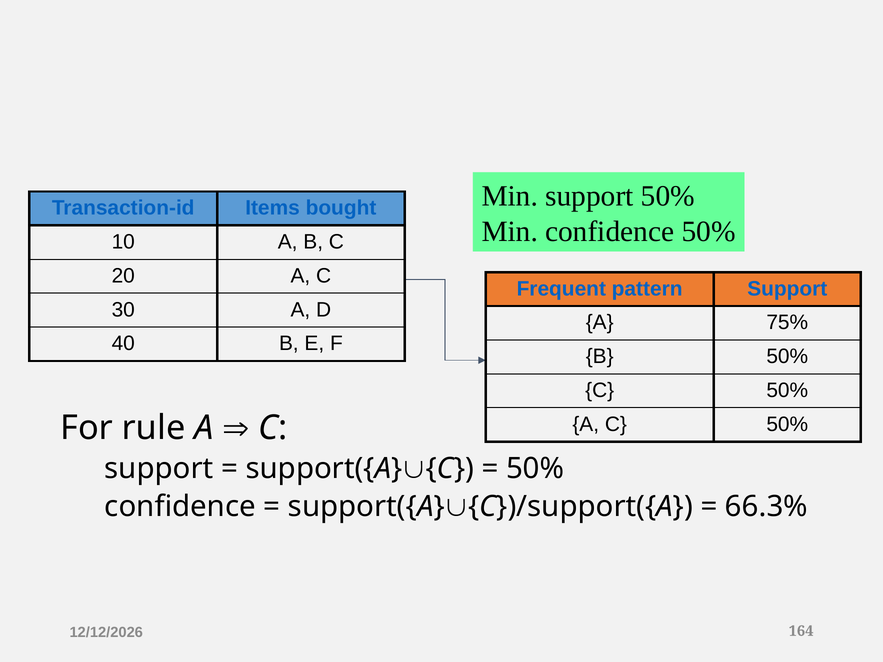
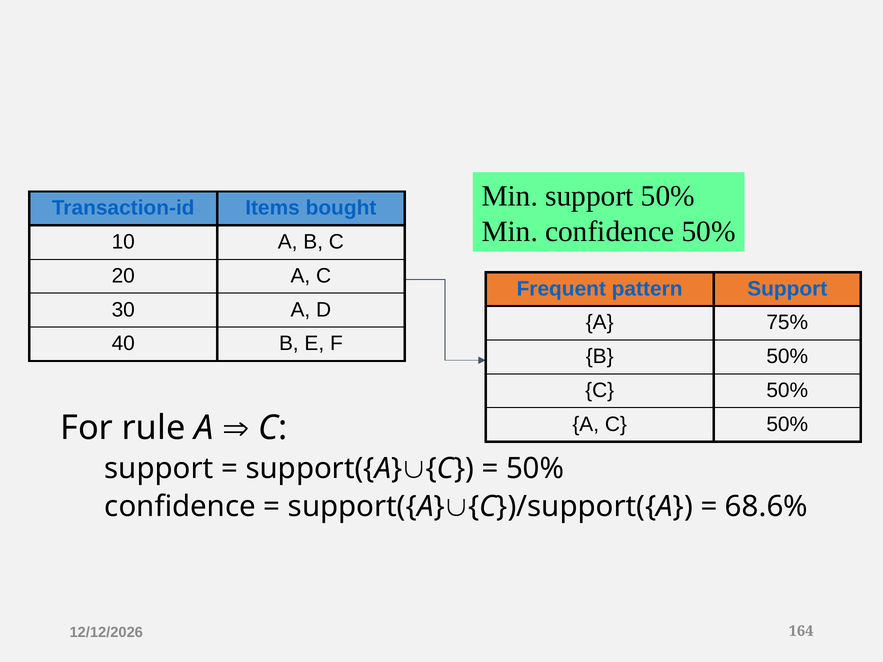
66.3%: 66.3% -> 68.6% (766, 507)
